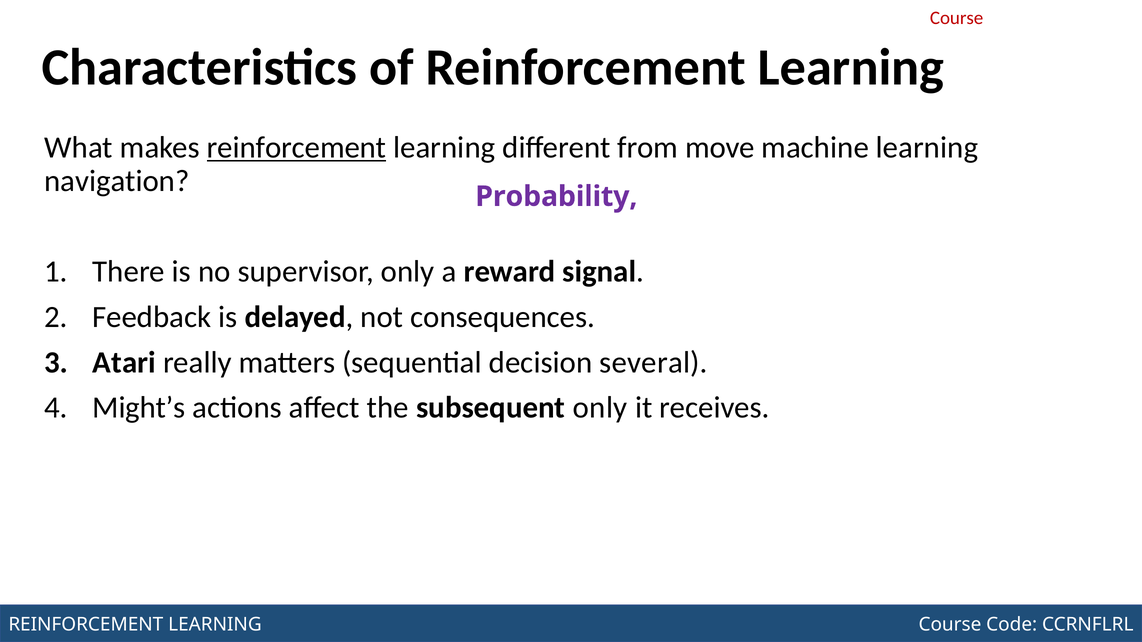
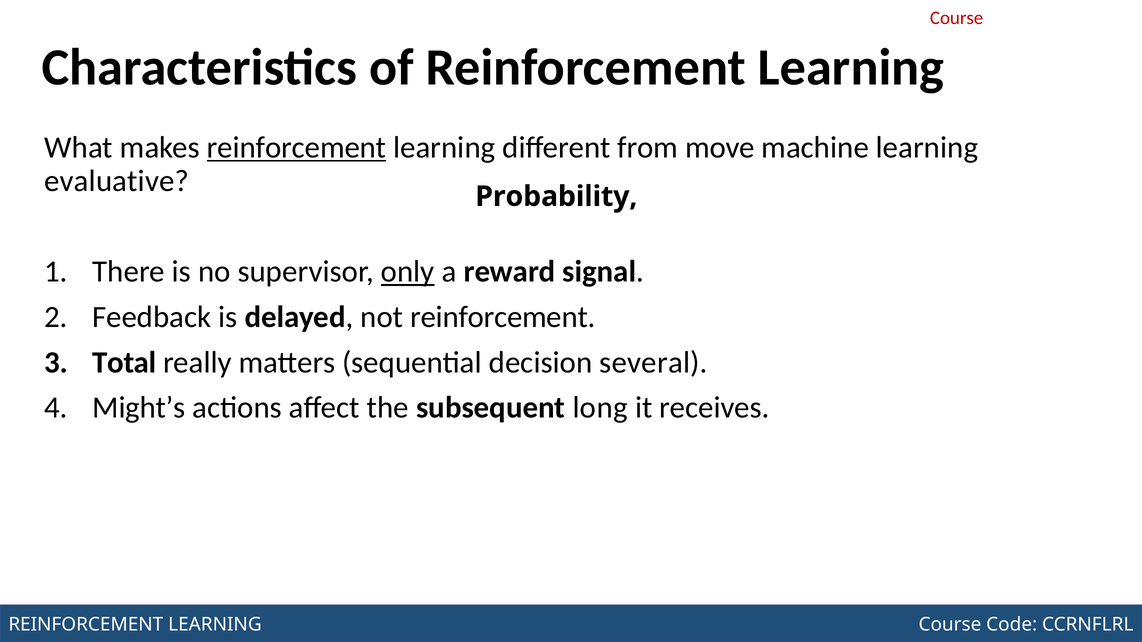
navigation: navigation -> evaluative (117, 181)
Probability colour: purple -> black (556, 197)
only underline: none -> present (408, 272)
not consequences: consequences -> reinforcement (503, 317)
Atari: Atari -> Total (124, 363)
subsequent only: only -> long (600, 408)
